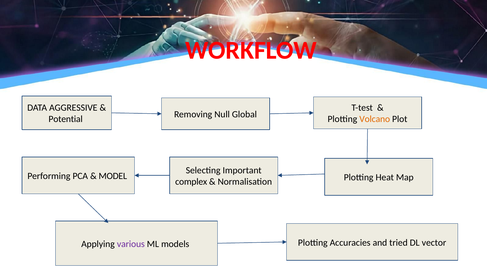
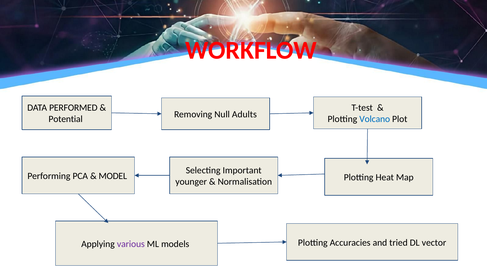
AGGRESSIVE: AGGRESSIVE -> PERFORMED (73, 108)
Global: Global -> Adults (244, 114)
Volcano colour: orange -> blue (375, 119)
complex: complex -> younger (191, 182)
